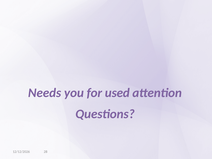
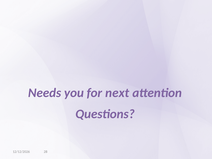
used: used -> next (117, 93)
